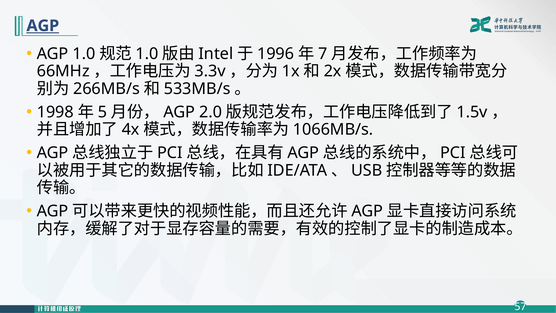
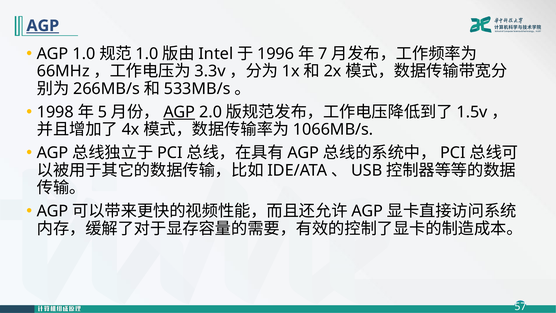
AGP underline: none -> present (179, 112)
